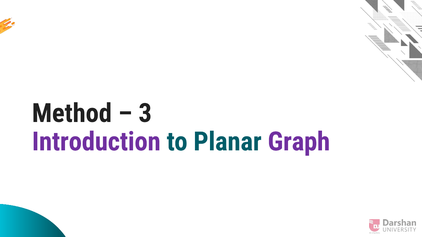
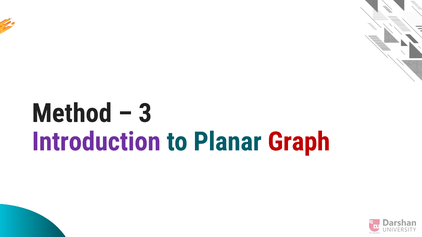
Graph colour: purple -> red (299, 142)
